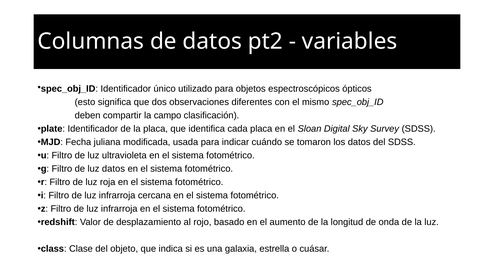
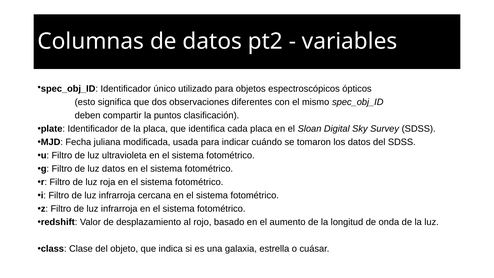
campo: campo -> puntos (168, 115)
